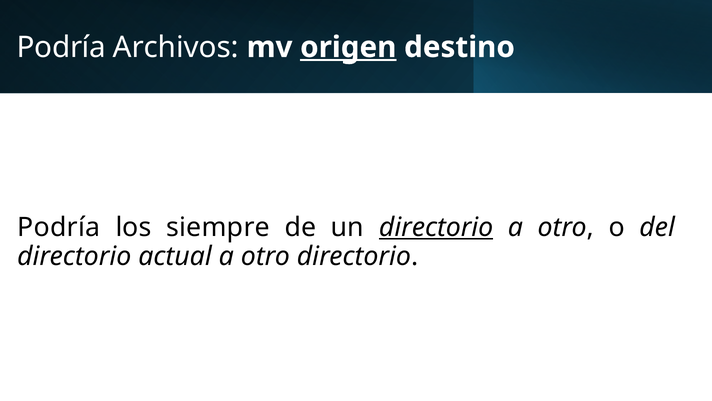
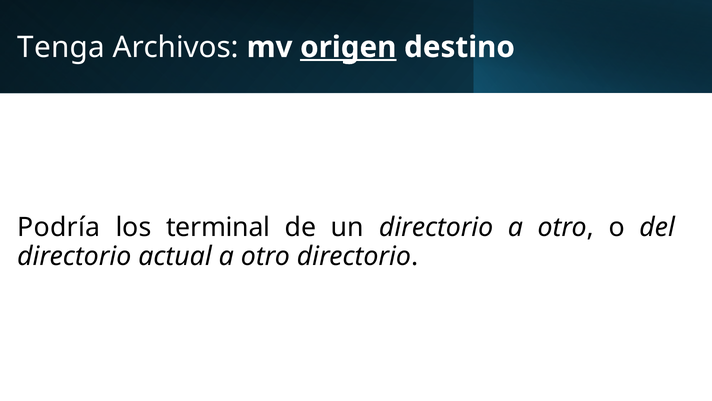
Podría: Podría -> Tenga (61, 47)
siempre: siempre -> terminal (218, 227)
directorio underline: present -> none (436, 227)
